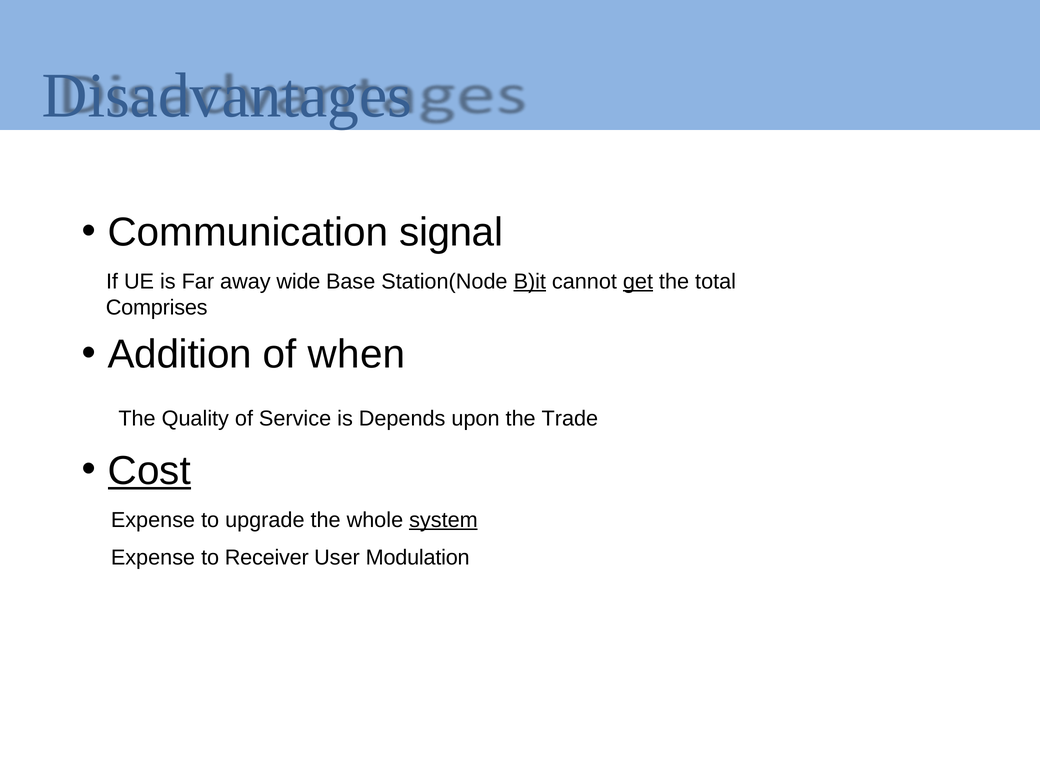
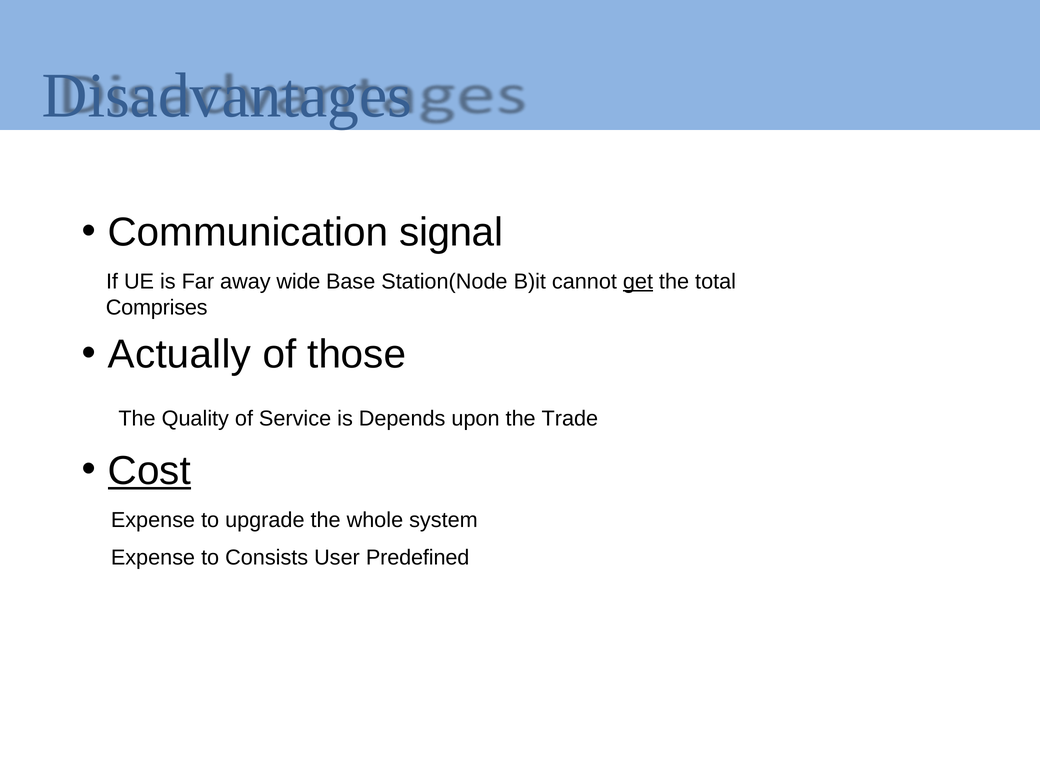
B)it underline: present -> none (530, 281)
Addition: Addition -> Actually (180, 354)
when: when -> those (357, 354)
system underline: present -> none (443, 520)
Receiver: Receiver -> Consists (267, 558)
Modulation: Modulation -> Predefined (418, 558)
